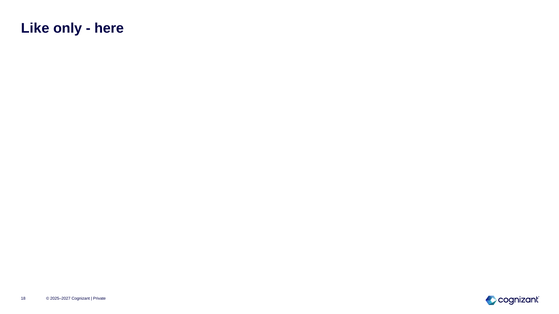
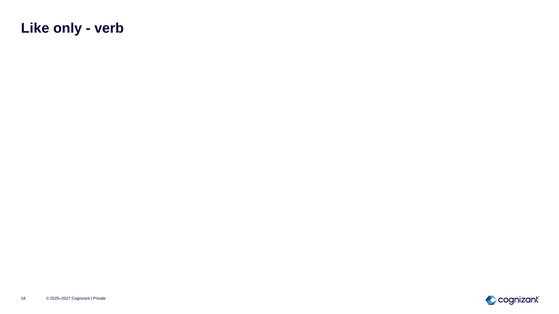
here: here -> verb (109, 28)
